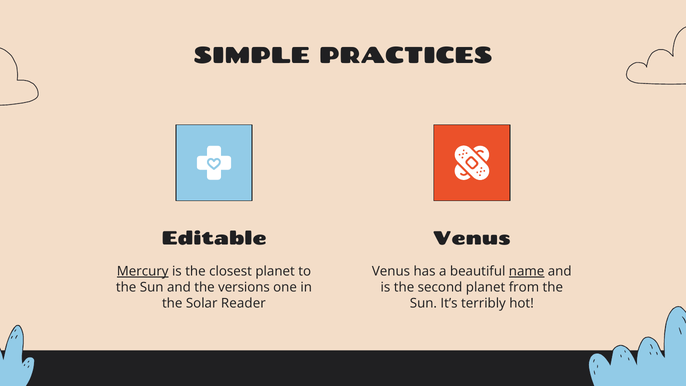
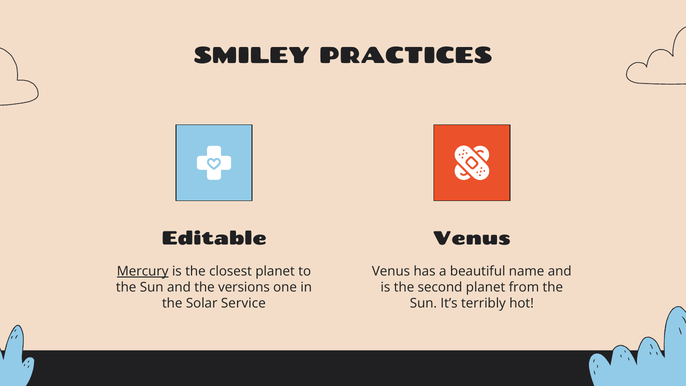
SIMPLE: SIMPLE -> SMILEY (252, 56)
name underline: present -> none (527, 271)
Reader: Reader -> Service (243, 303)
